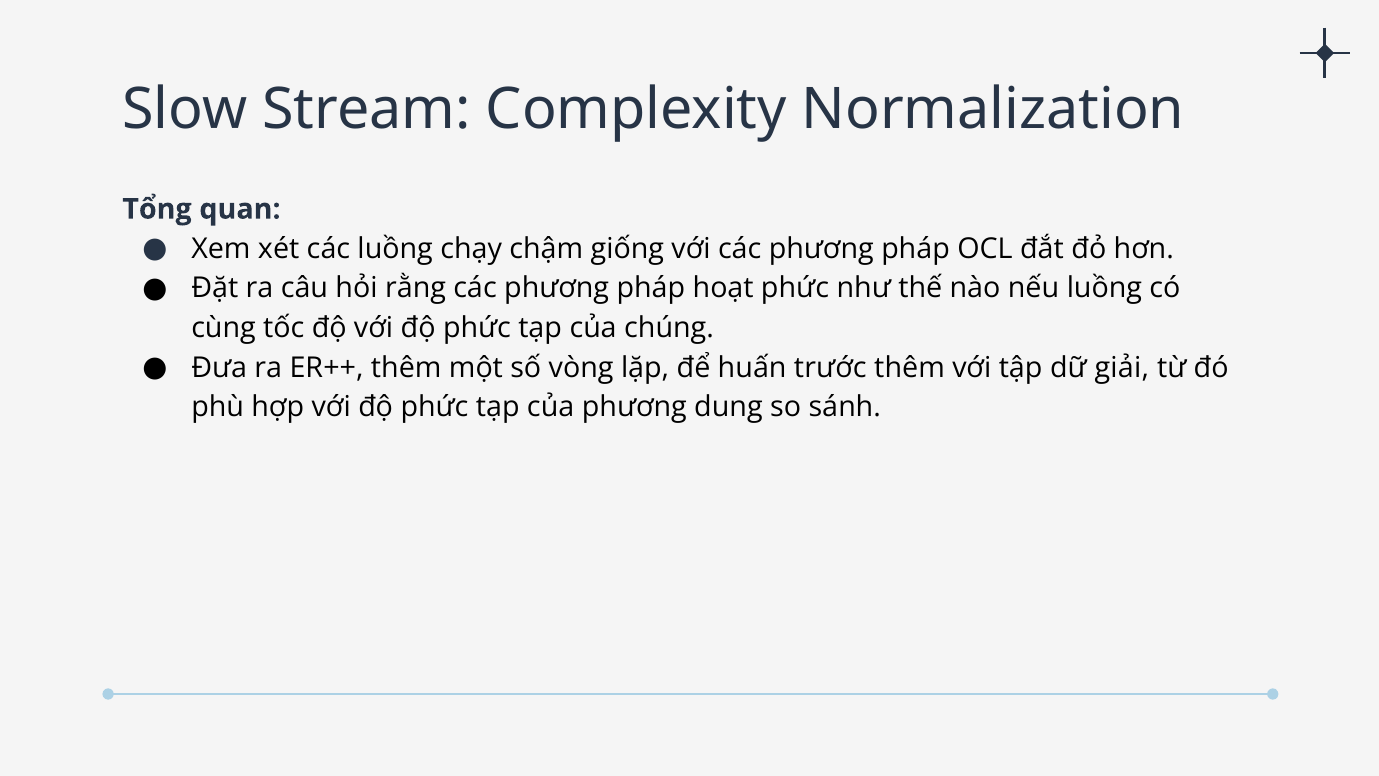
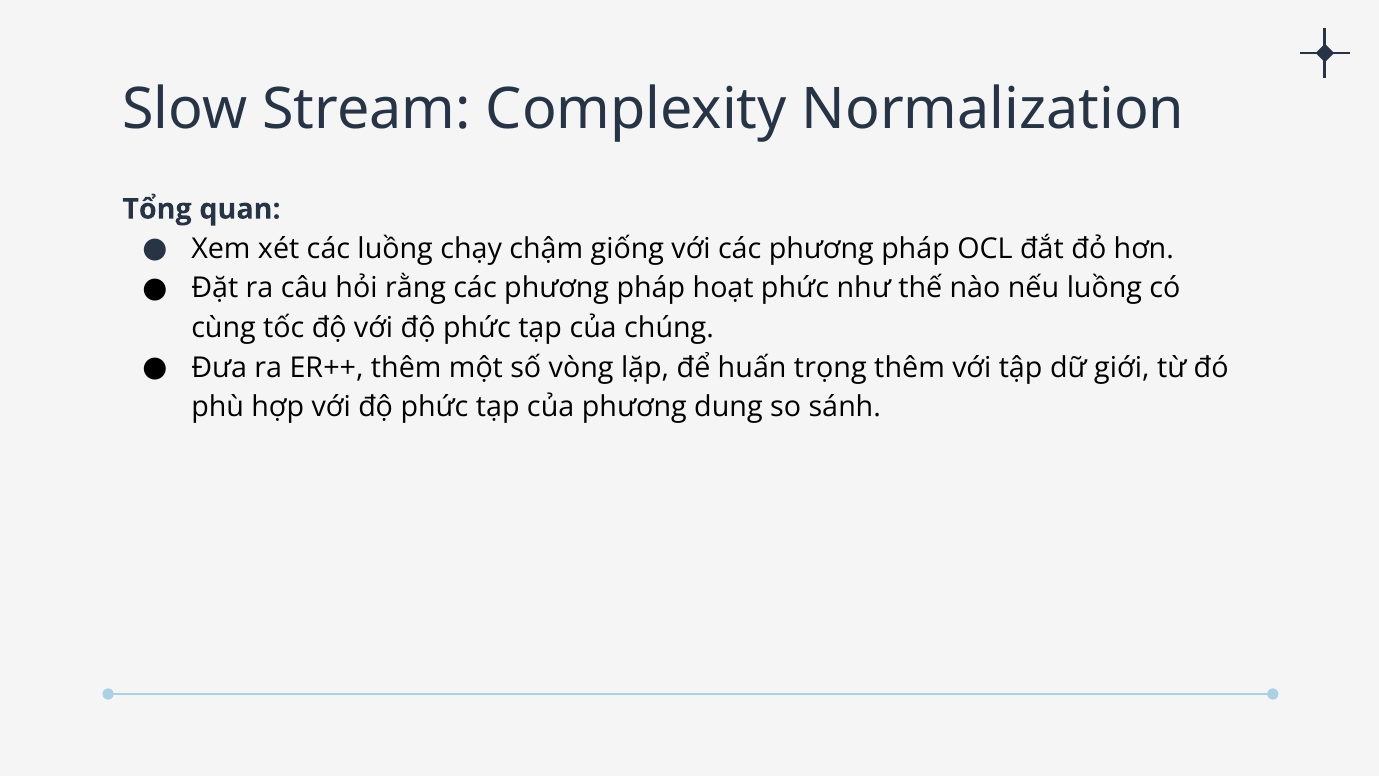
trước: trước -> trọng (830, 368)
giải: giải -> giới (1122, 368)
